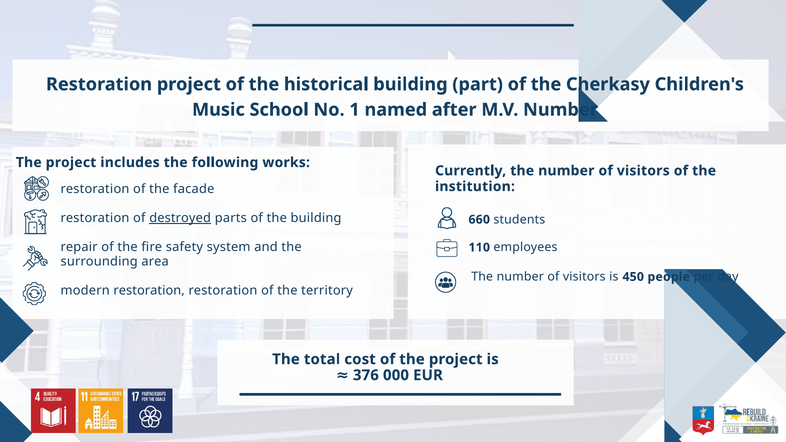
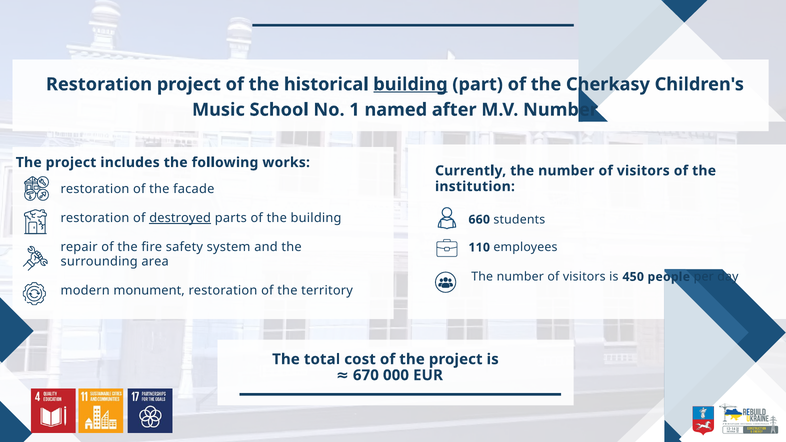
building underline: none -> present (410, 84)
modern restoration: restoration -> monument (149, 290)
376: 376 -> 670 (366, 375)
